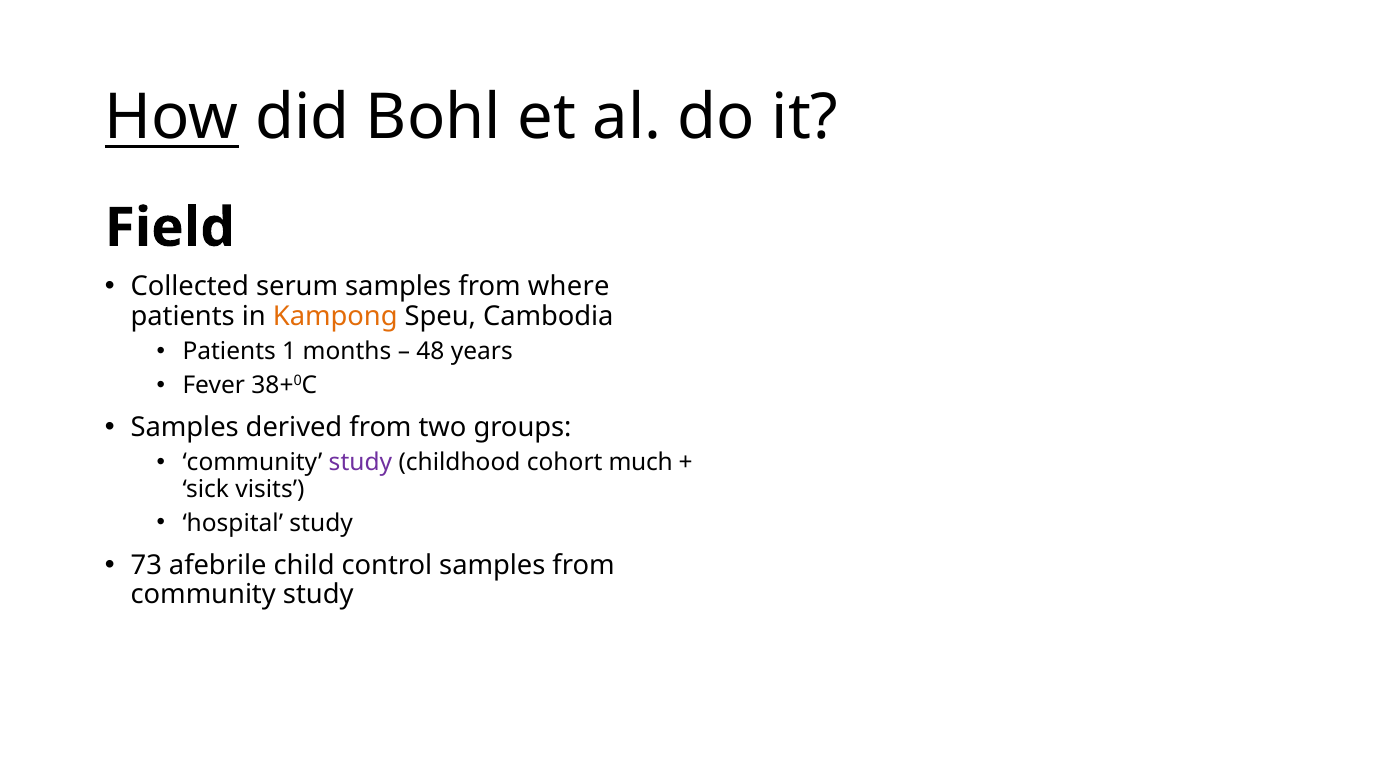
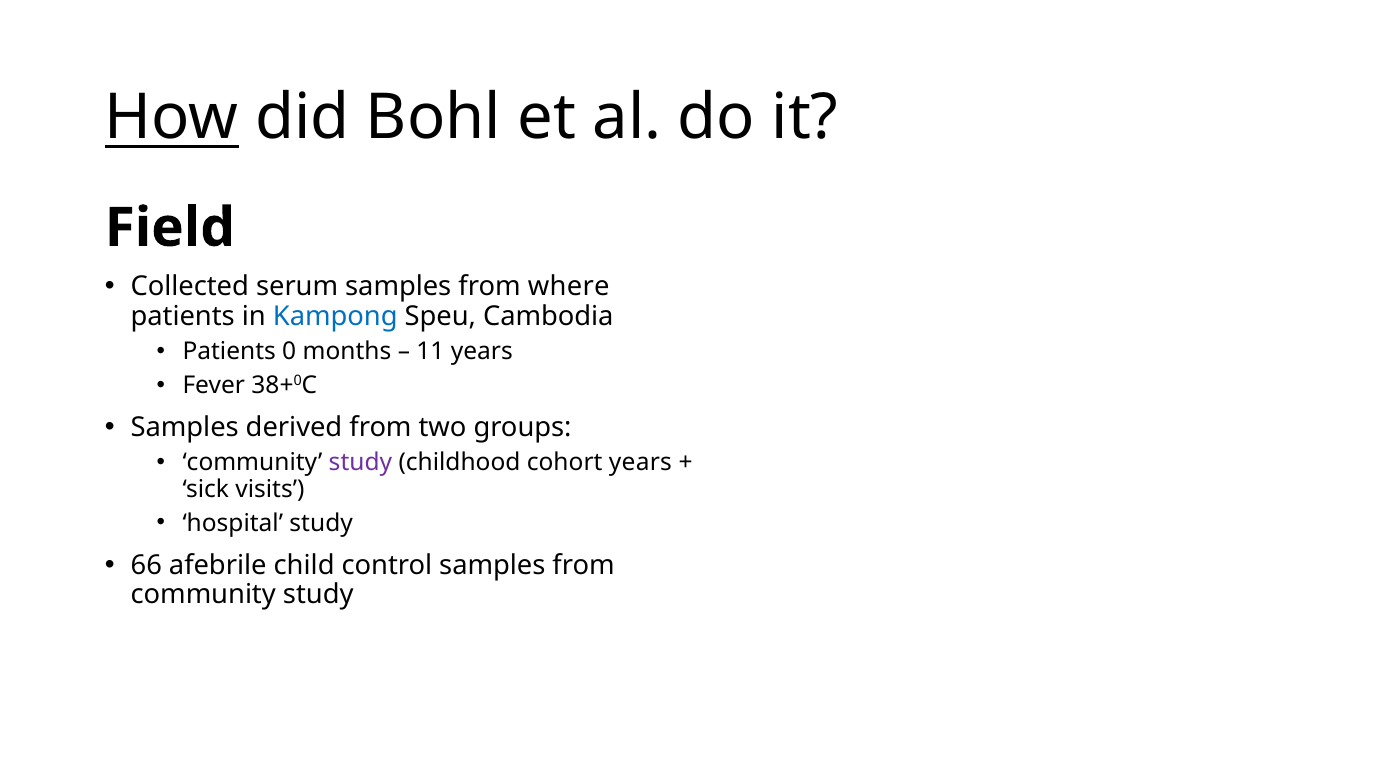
Kampong colour: orange -> blue (335, 316)
1: 1 -> 0 (289, 352)
48: 48 -> 11 (430, 352)
cohort much: much -> years (640, 463)
73: 73 -> 66 (146, 565)
